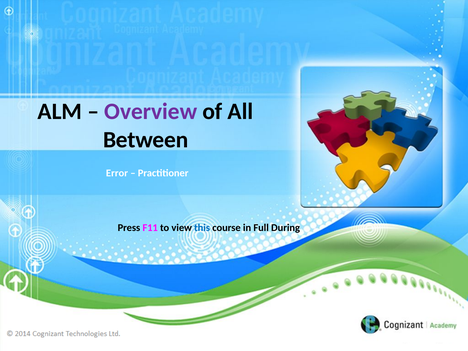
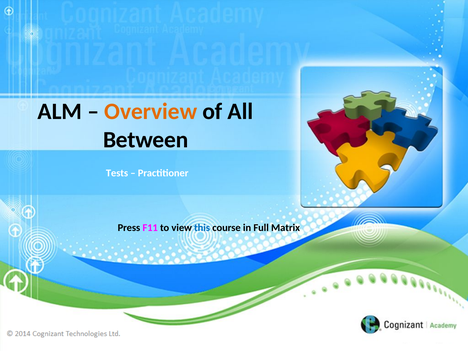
Overview colour: purple -> orange (151, 112)
Error: Error -> Tests (117, 173)
During: During -> Matrix (286, 228)
